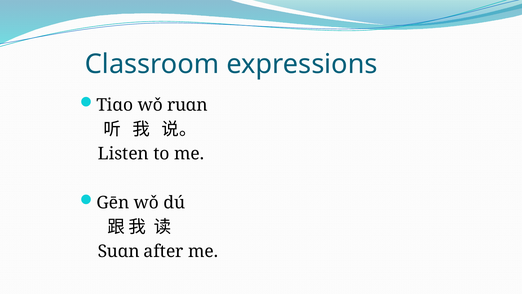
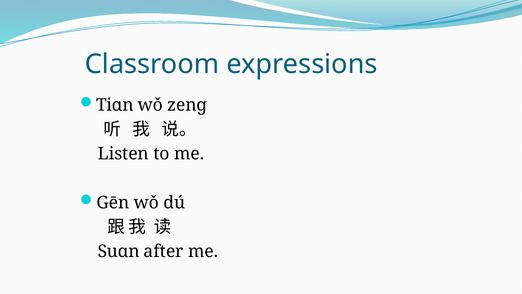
Tiɑo: Tiɑo -> Tiɑn (115, 105)
ruɑn: ruɑn -> zenɡ (187, 105)
